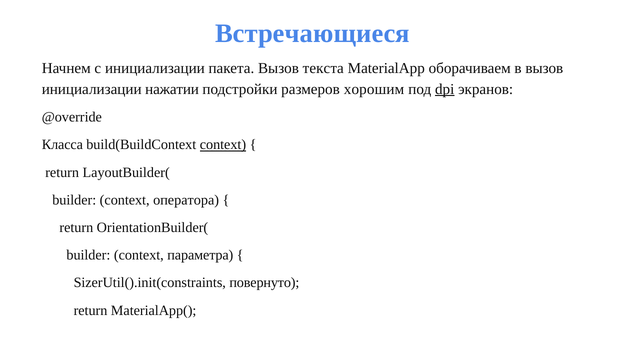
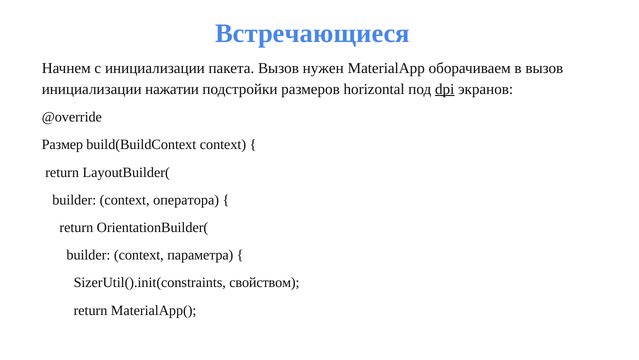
текста: текста -> нужен (323, 68)
хорошим: хорошим -> horizontal (374, 89)
Класса: Класса -> Размер (62, 145)
context underline: present -> none (223, 145)
повернуто: повернуто -> свойством (264, 282)
